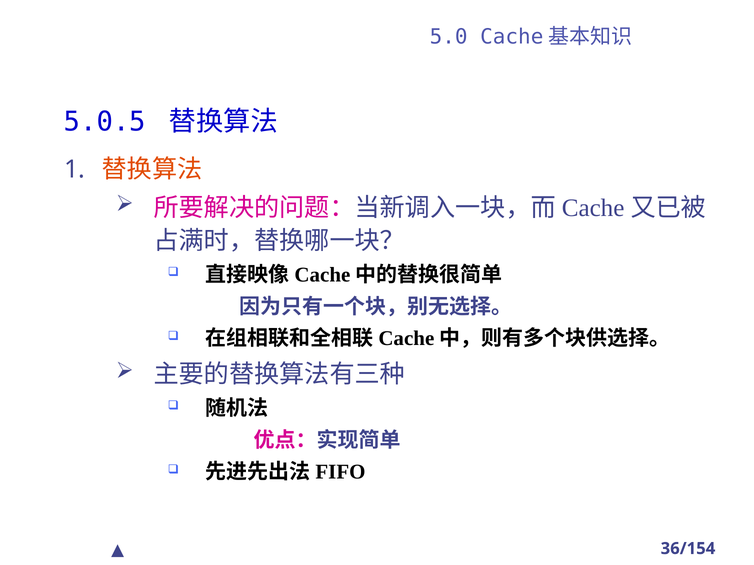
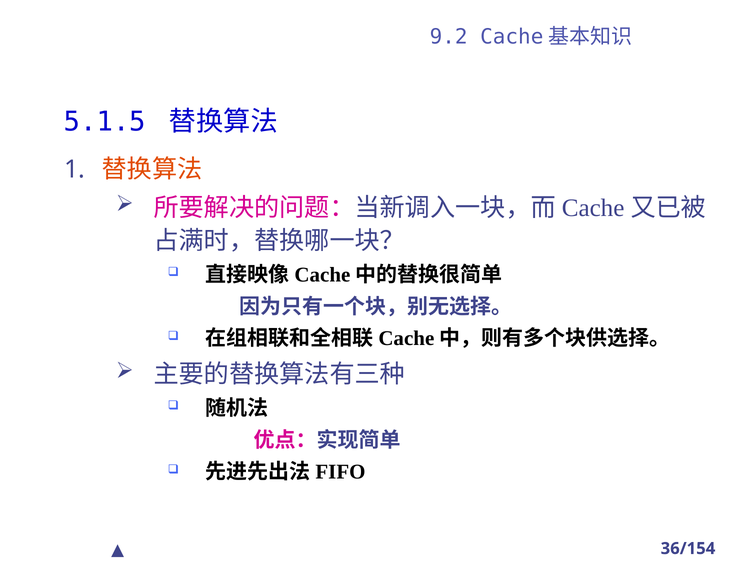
5.0: 5.0 -> 9.2 (449, 37)
5.0.5: 5.0.5 -> 5.1.5 (105, 122)
